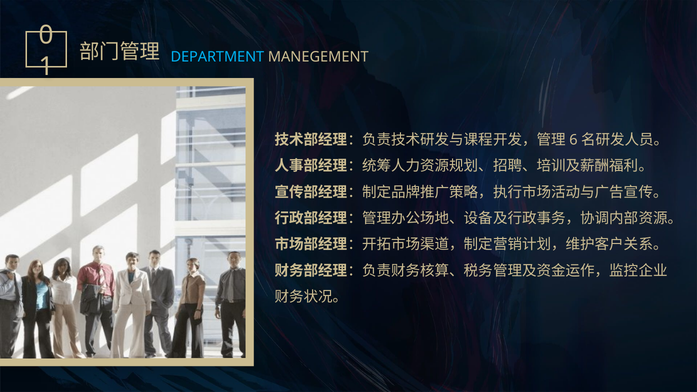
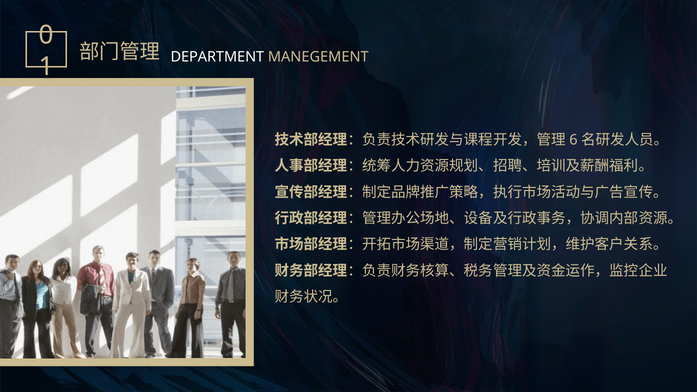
DEPARTMENT colour: light blue -> white (217, 57)
